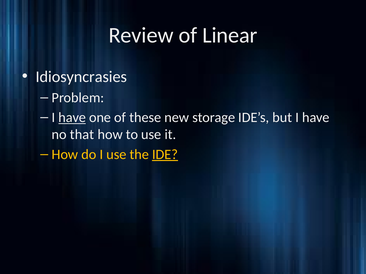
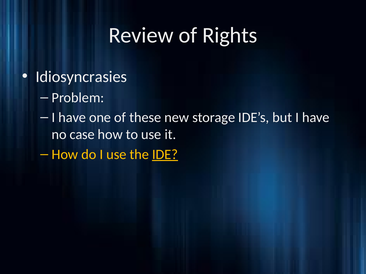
Linear: Linear -> Rights (230, 35)
have underline: present -> none (72, 118)
that: that -> case (82, 135)
